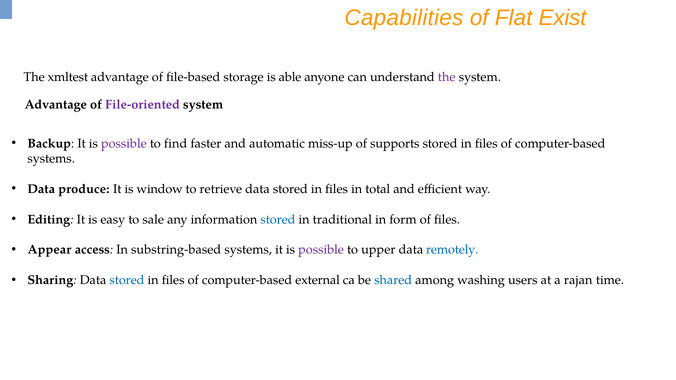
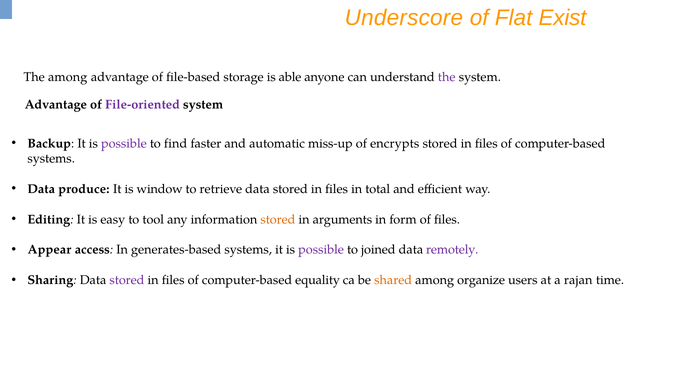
Capabilities: Capabilities -> Underscore (404, 18)
The xmltest: xmltest -> among (68, 77)
supports: supports -> encrypts (395, 143)
sale: sale -> tool (153, 219)
stored colour: blue -> orange (278, 219)
traditional: traditional -> arguments (342, 219)
substring-based: substring-based -> generates-based (176, 250)
upper: upper -> joined (378, 250)
remotely colour: blue -> purple (452, 250)
stored colour: blue -> purple (127, 280)
external: external -> equality (318, 280)
shared colour: blue -> orange (393, 280)
washing: washing -> organize (481, 280)
